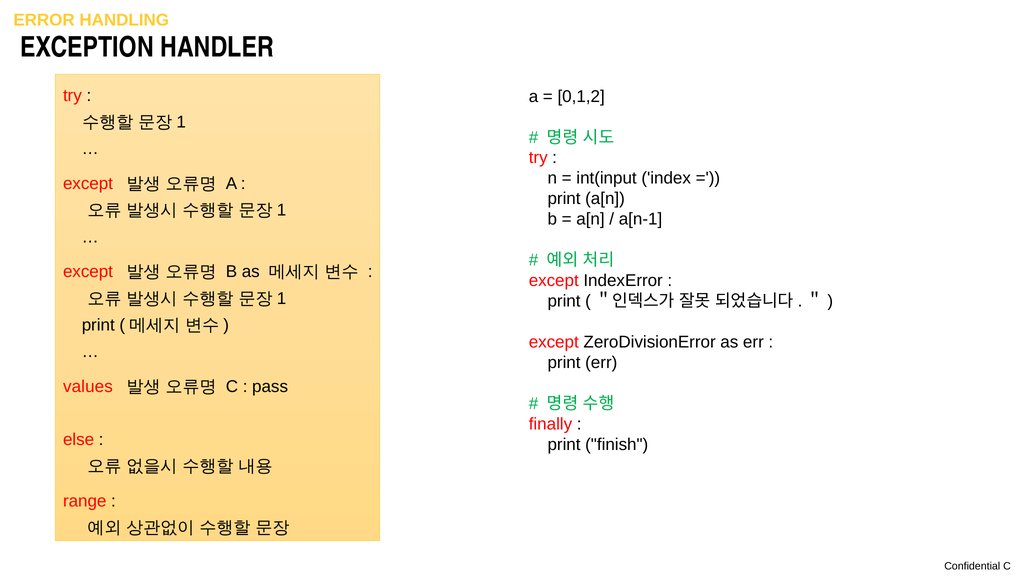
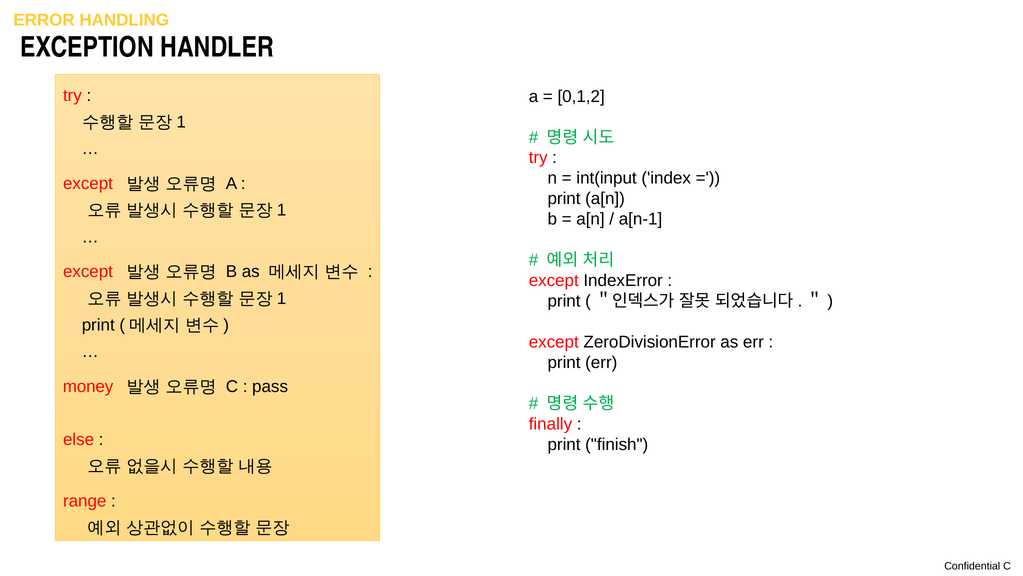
values: values -> money (88, 386)
